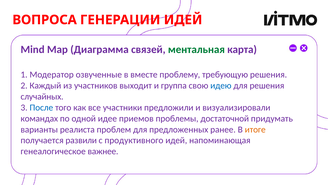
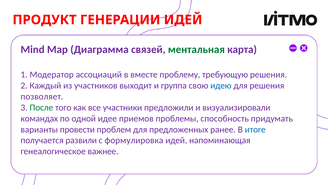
ВОПРОСА: ВОПРОСА -> ПРОДУКТ (45, 20)
озвученные: озвученные -> ассоциаций (99, 74)
случайных: случайных -> позволяет (42, 96)
После colour: blue -> green (41, 107)
достаточной: достаточной -> способность (225, 118)
реалиста: реалиста -> провести (77, 129)
итоге colour: orange -> blue (255, 129)
продуктивного: продуктивного -> формулировка (134, 140)
